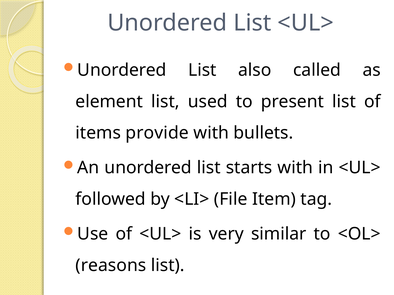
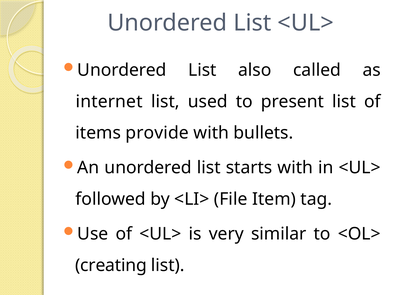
element: element -> internet (109, 102)
reasons: reasons -> creating (111, 266)
